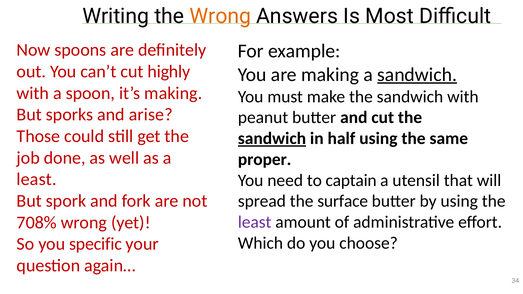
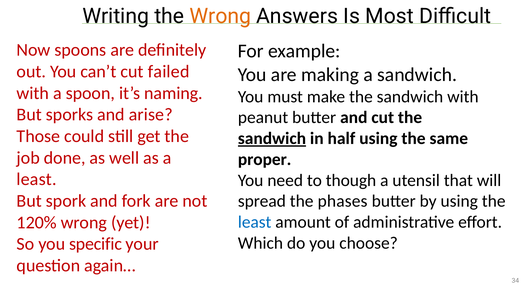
highly: highly -> failed (169, 72)
sandwich underline: present -> none (417, 75)
it’s making: making -> naming (173, 93)
captain: captain -> though (351, 180)
surface: surface -> phases (343, 201)
least colour: purple -> blue (255, 222)
708%: 708% -> 120% (37, 223)
